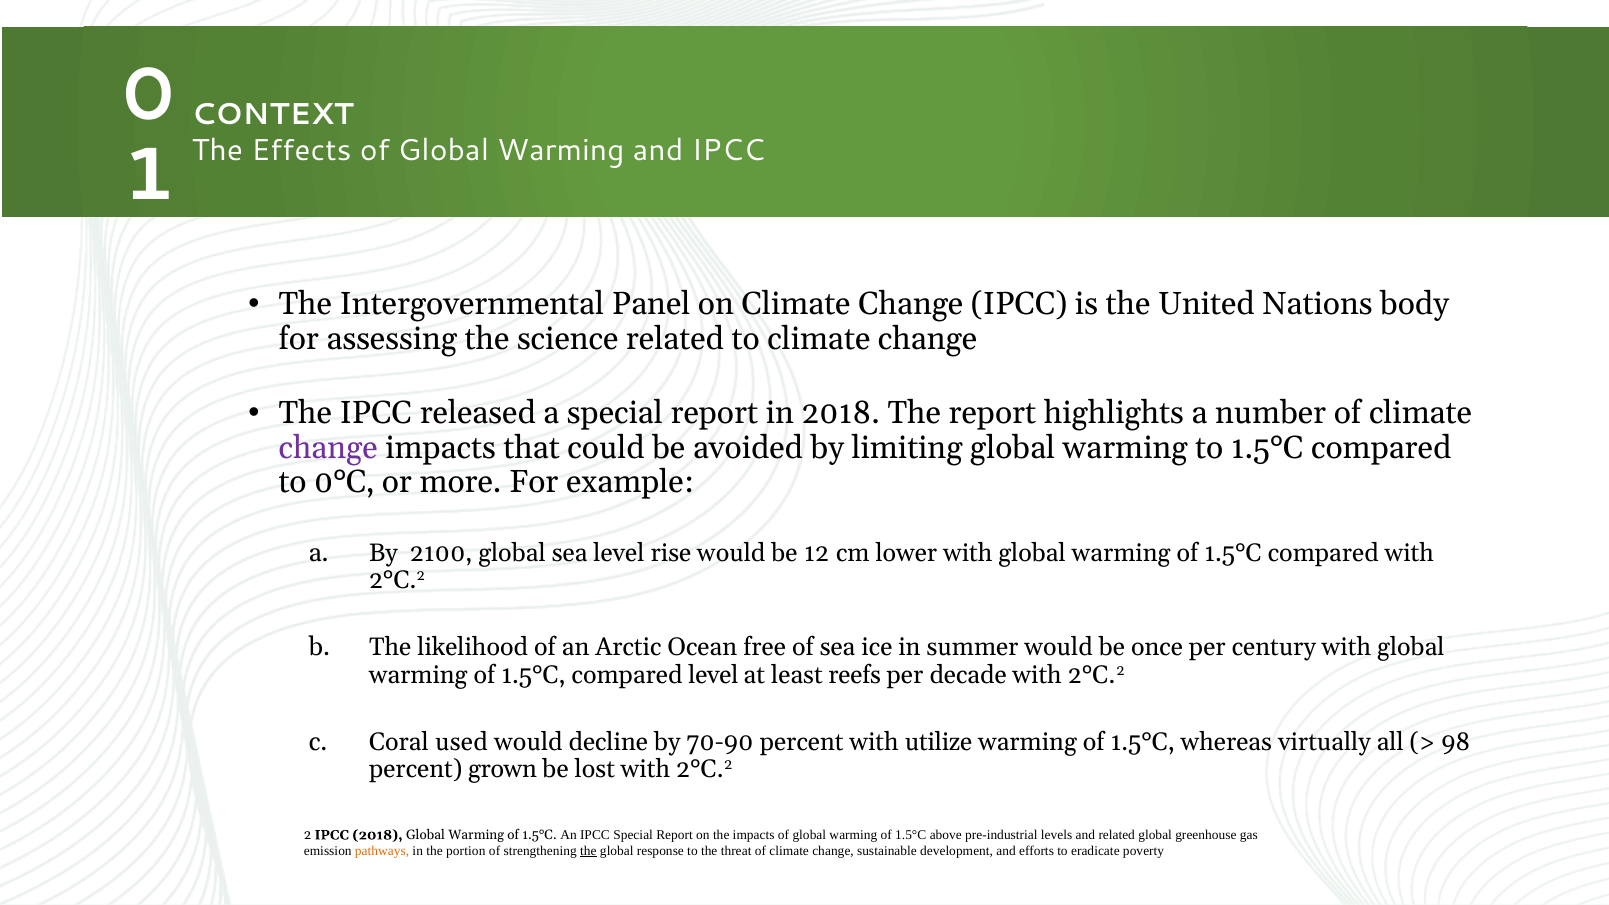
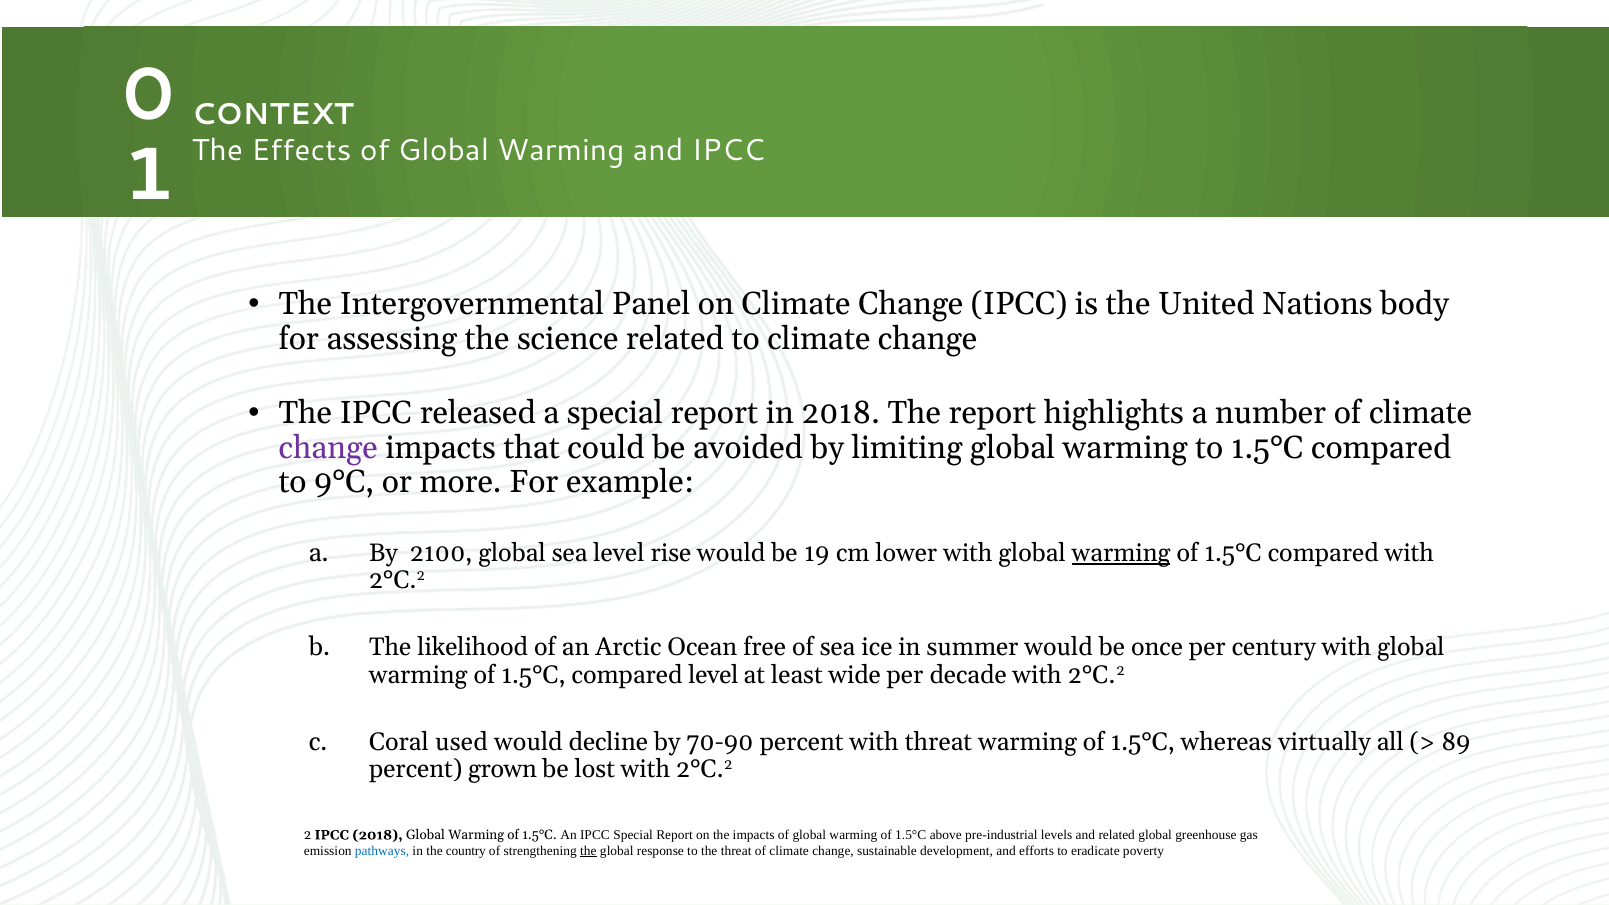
0°C: 0°C -> 9°C (344, 482)
12: 12 -> 19 (817, 553)
warming underline: none -> present (1121, 553)
reefs: reefs -> wide (855, 675)
with utilize: utilize -> threat (938, 742)
98: 98 -> 89 (1456, 742)
pathways colour: orange -> blue (382, 851)
portion: portion -> country (466, 851)
